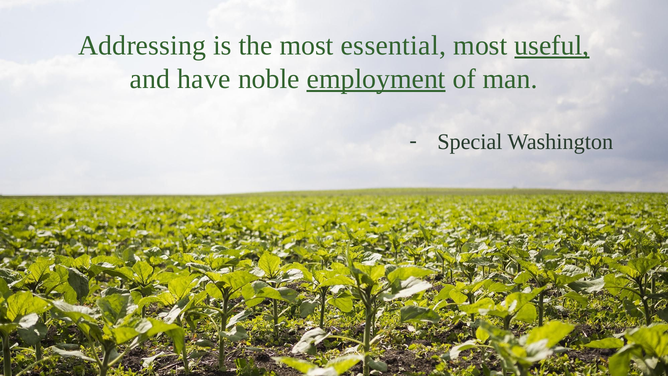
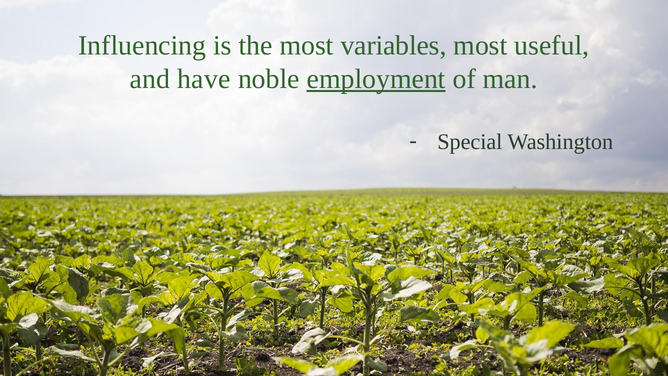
Addressing: Addressing -> Influencing (142, 45)
essential: essential -> variables (394, 45)
useful underline: present -> none (552, 45)
